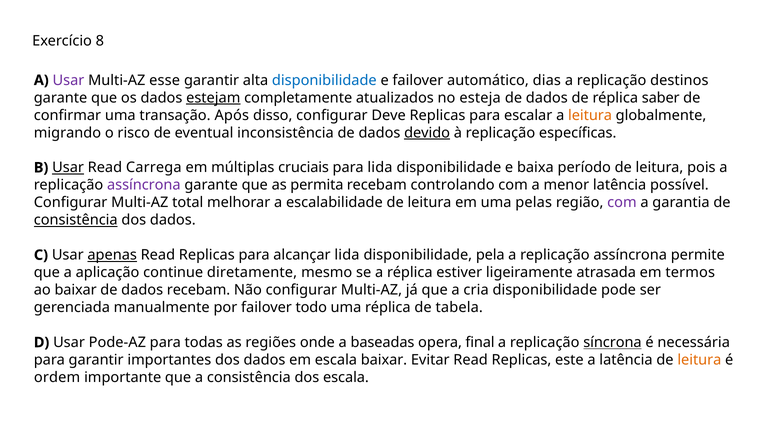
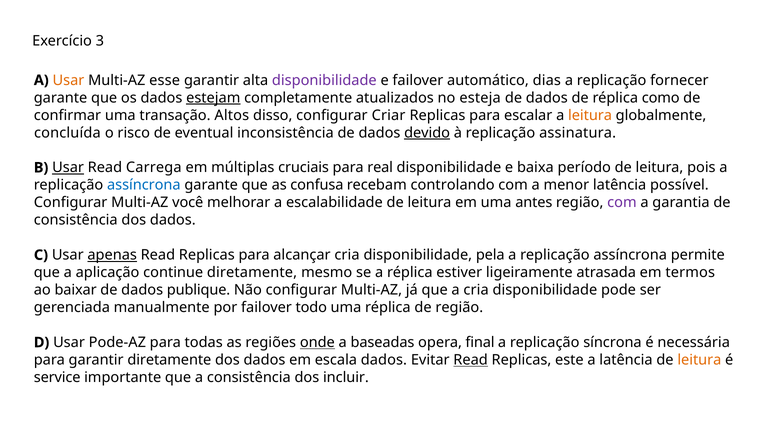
8: 8 -> 3 (100, 41)
Usar colour: purple -> orange (68, 80)
disponibilidade colour: blue -> purple (324, 80)
destinos: destinos -> fornecer (679, 80)
saber: saber -> como (661, 98)
Após: Após -> Altos (232, 115)
Deve: Deve -> Criar (389, 115)
migrando: migrando -> concluída (67, 133)
específicas: específicas -> assinatura (578, 133)
para lida: lida -> real (380, 168)
assíncrona colour: purple -> blue (144, 185)
permita: permita -> confusa (317, 185)
total: total -> você (188, 203)
pelas: pelas -> antes (534, 203)
consistência underline: present -> none (76, 220)
alcançar lida: lida -> cria (347, 255)
dados recebam: recebam -> publique (199, 290)
de tabela: tabela -> região (459, 308)
onde underline: none -> present (317, 342)
síncrona underline: present -> none (612, 342)
garantir importantes: importantes -> diretamente (169, 360)
escala baixar: baixar -> dados (384, 360)
Read underline: none -> present (471, 360)
ordem: ordem -> service (57, 377)
dos escala: escala -> incluir (346, 377)
